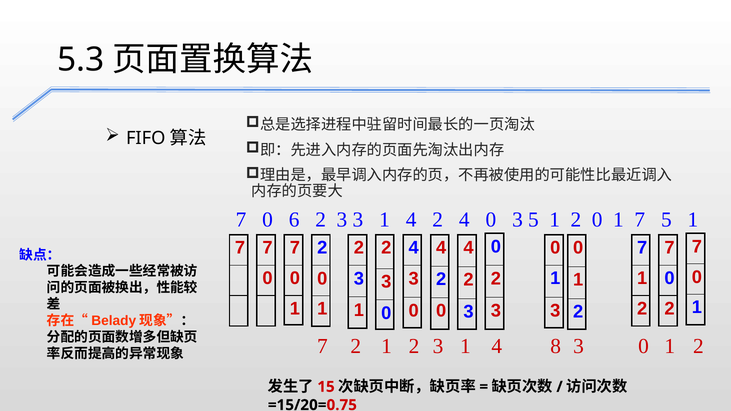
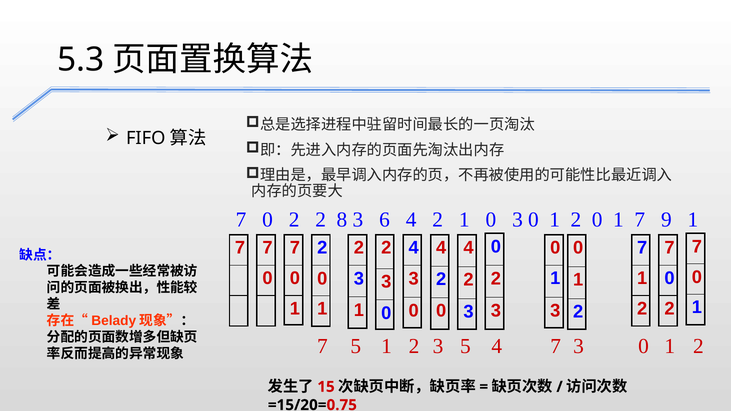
6: 6 -> 2 (294, 220)
3: 3 -> 8 (342, 220)
1: 1 -> 6 (384, 220)
2 4: 4 -> 1 (464, 220)
0 3 5: 5 -> 0 (533, 220)
7 5: 5 -> 9 (666, 220)
7 2: 2 -> 5 (356, 346)
1: 1 -> 5 (465, 346)
4 8: 8 -> 7 (556, 346)
